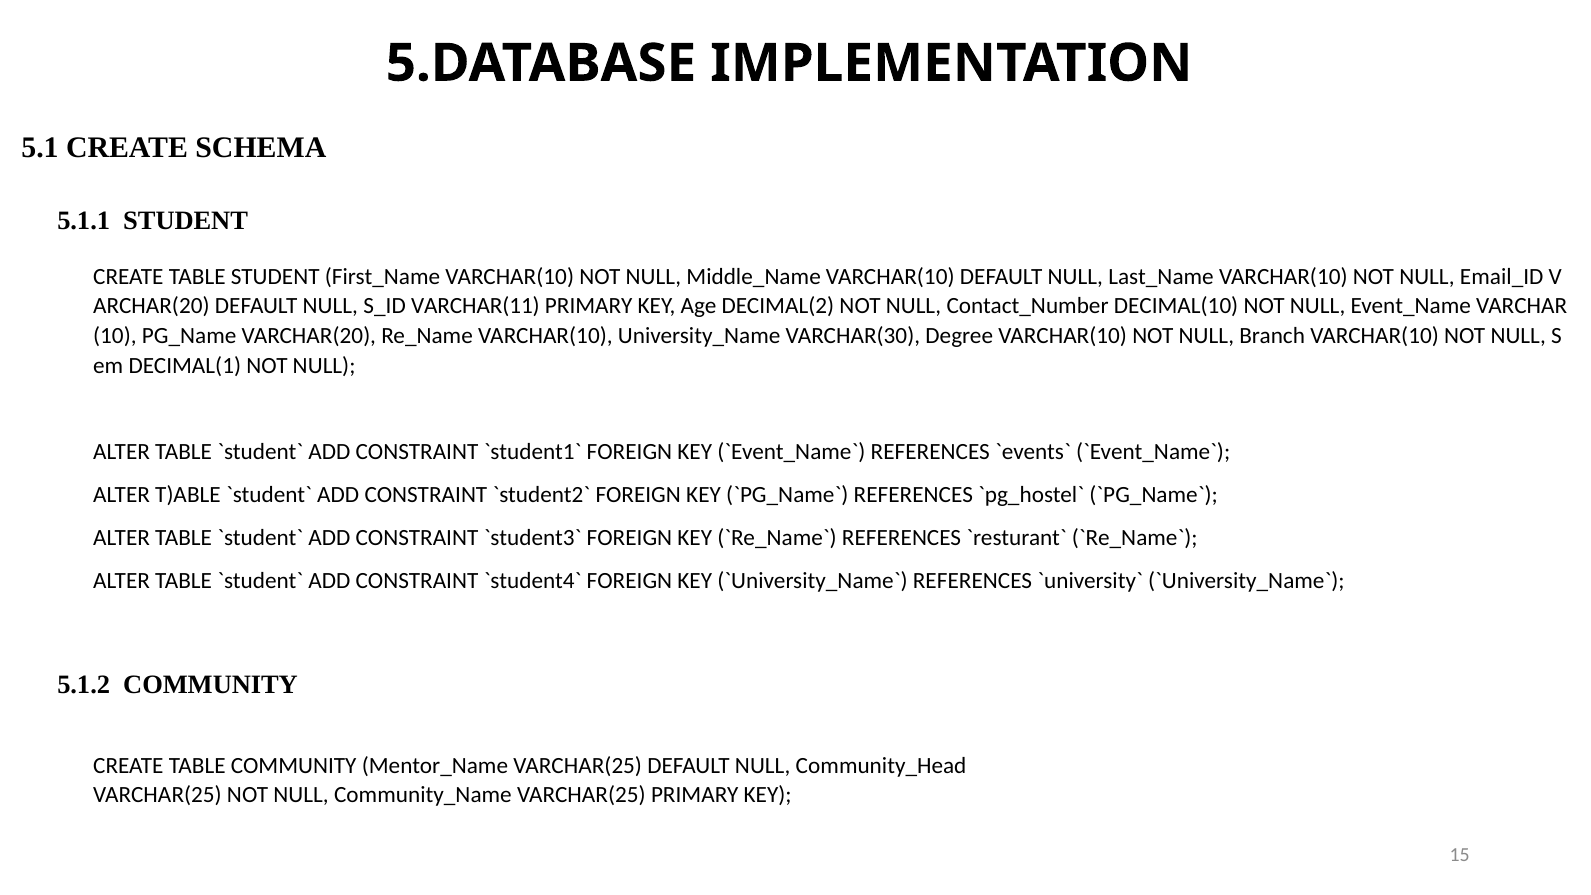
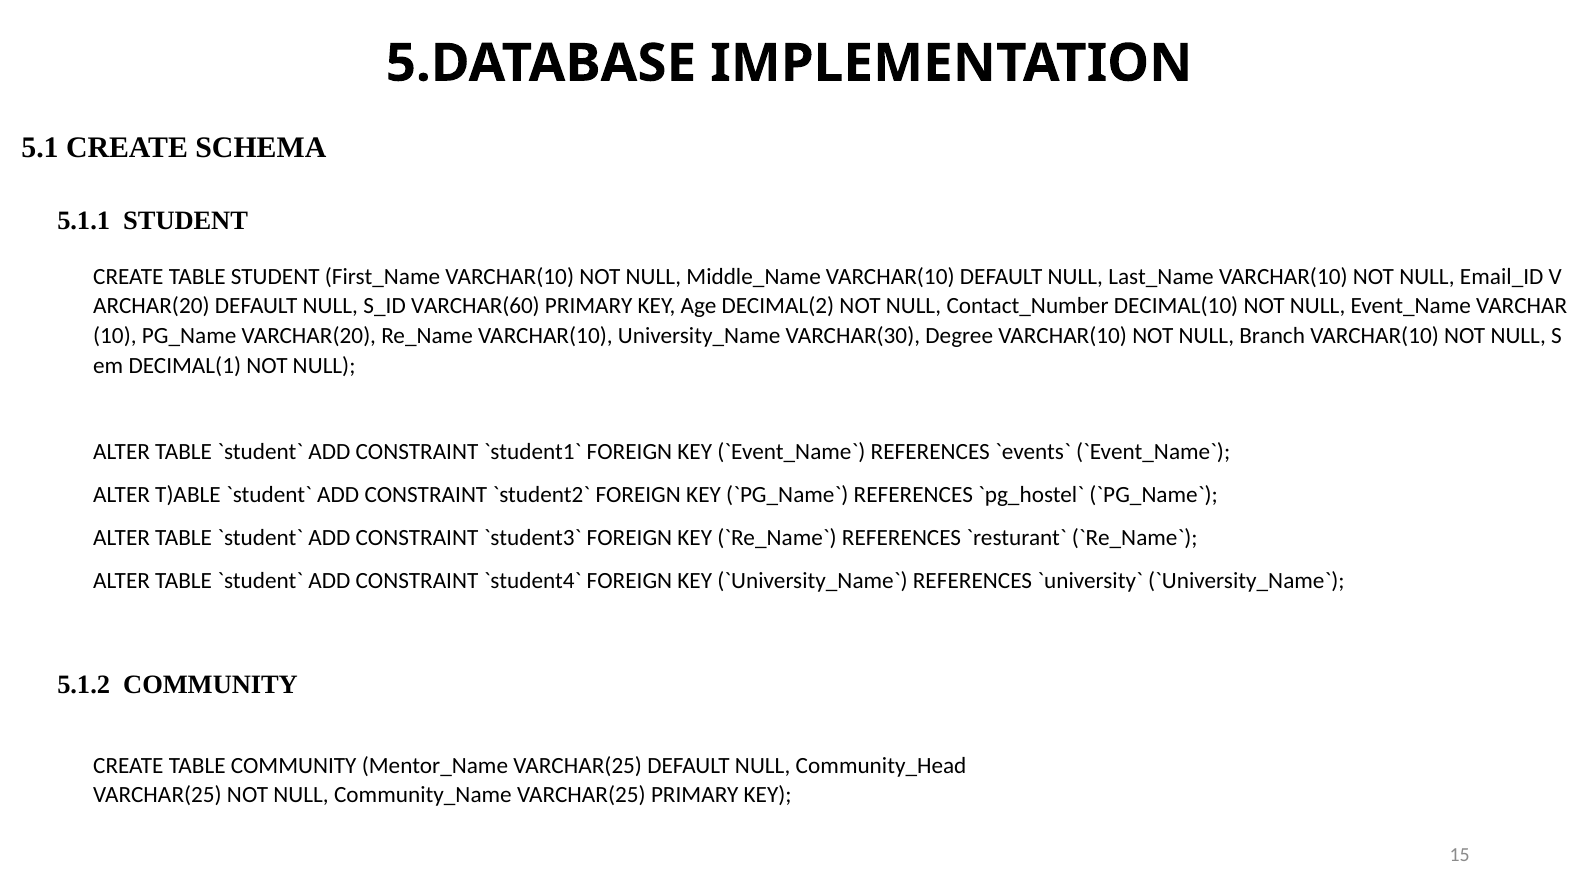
VARCHAR(11: VARCHAR(11 -> VARCHAR(60 (475, 306)
